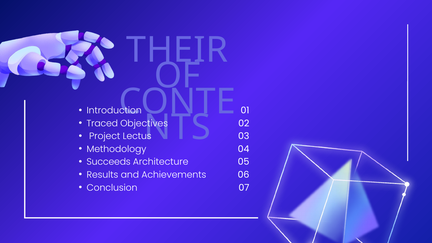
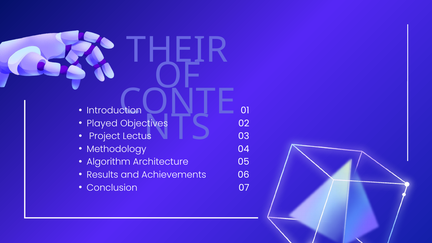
Traced: Traced -> Played (102, 123)
Succeeds: Succeeds -> Algorithm (109, 162)
